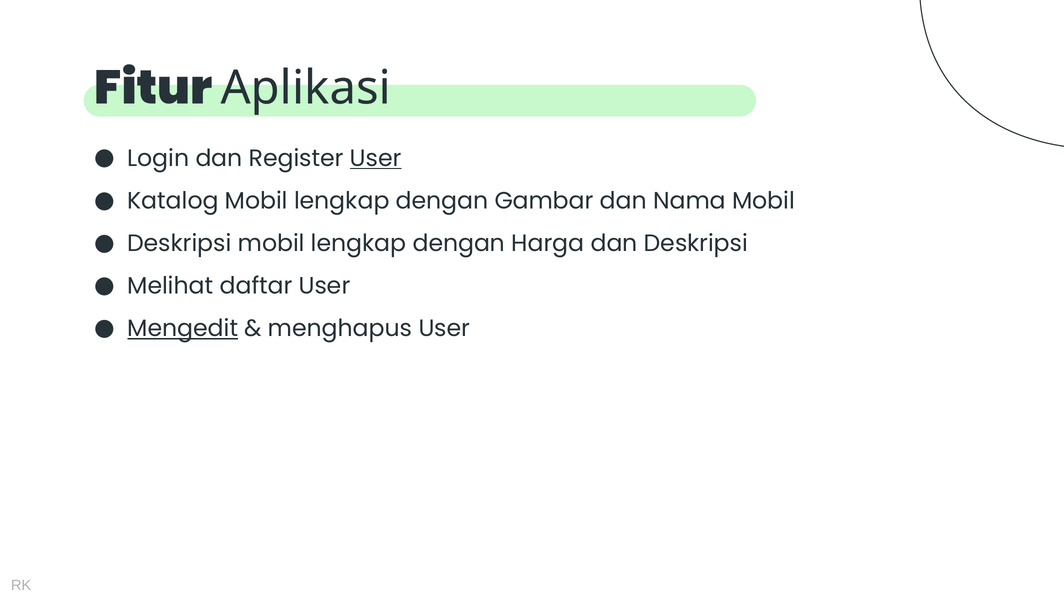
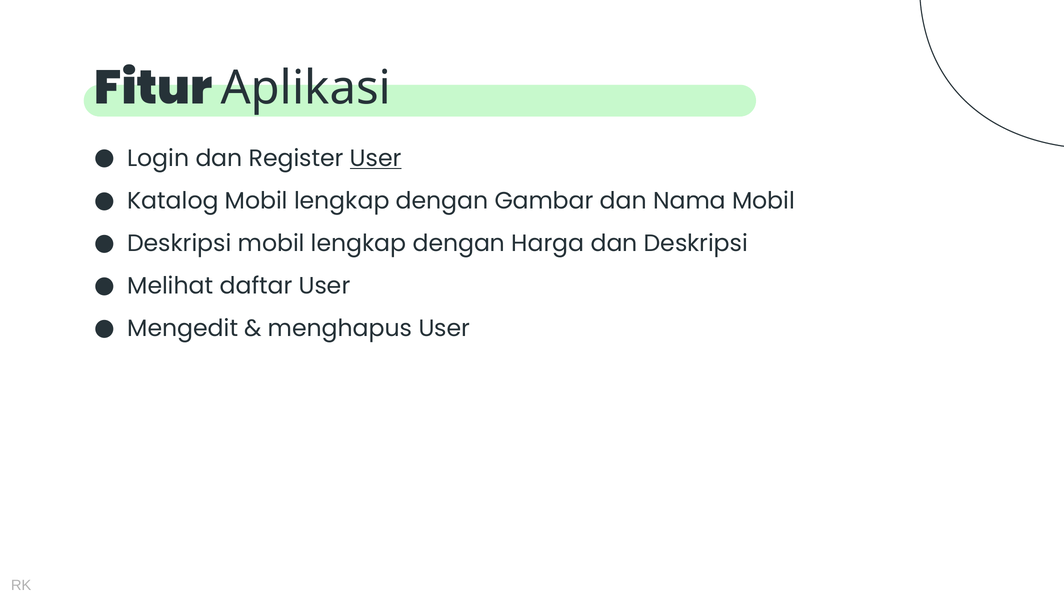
Mengedit underline: present -> none (183, 328)
